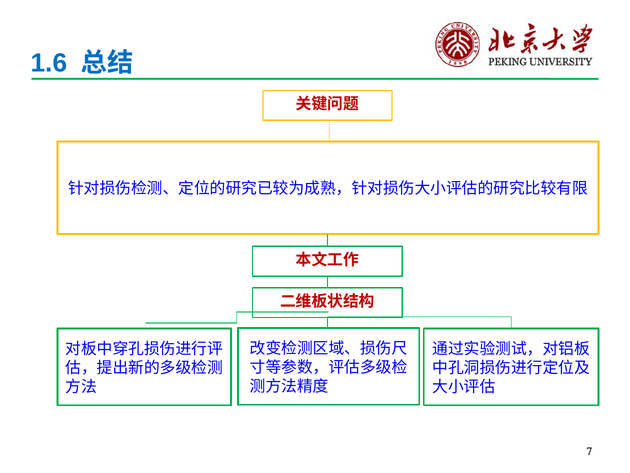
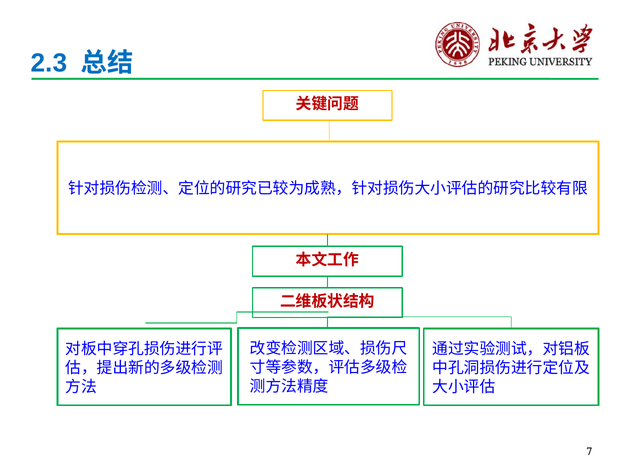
1.6: 1.6 -> 2.3 (49, 63)
